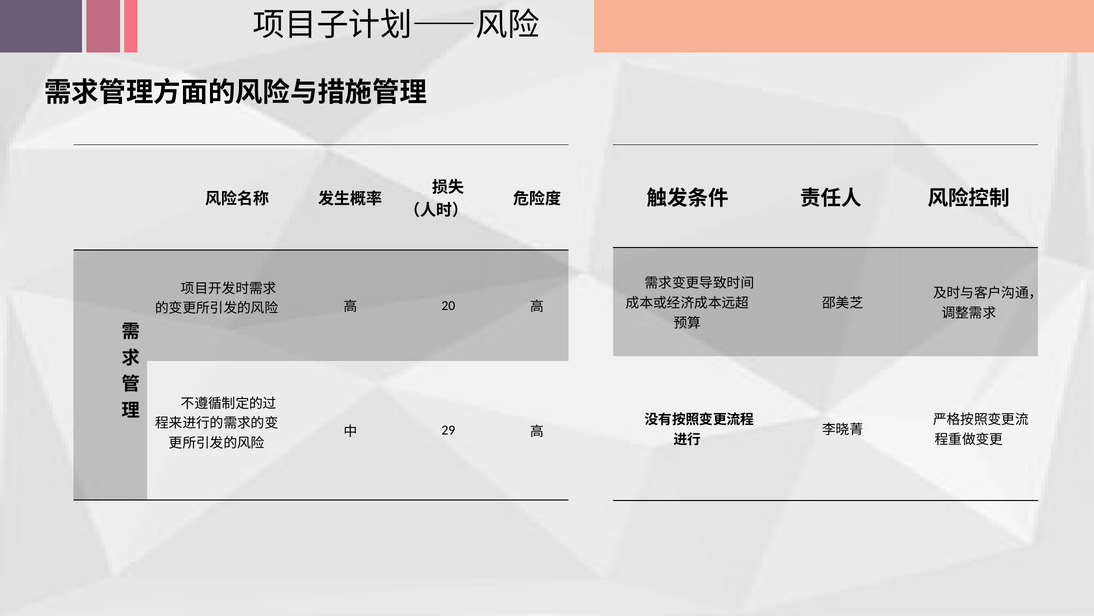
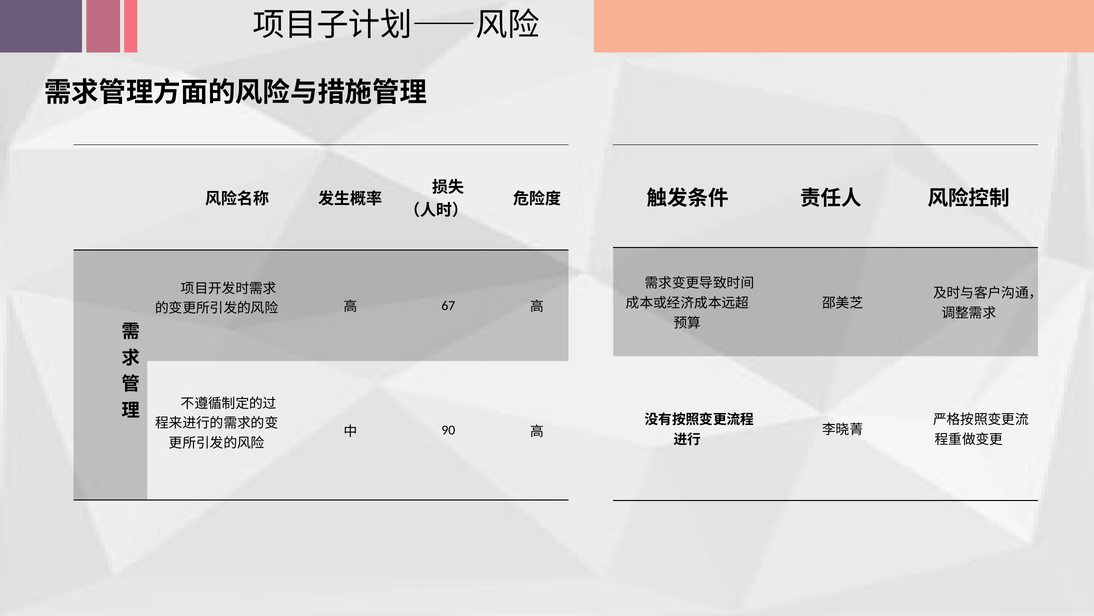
20: 20 -> 67 (448, 305)
29: 29 -> 90 (448, 430)
